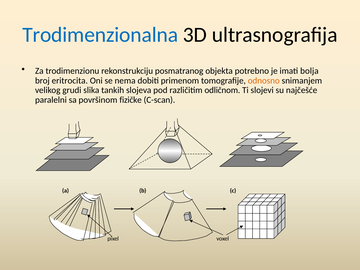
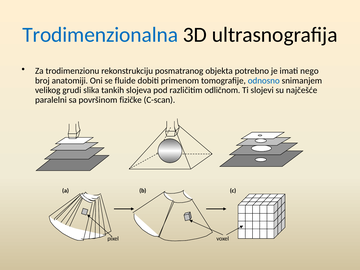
bolja: bolja -> nego (309, 71)
eritrocita: eritrocita -> anatomiji (70, 81)
nema: nema -> fluide (125, 81)
odnosno colour: orange -> blue (264, 81)
